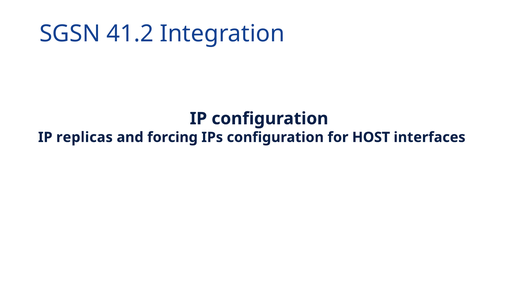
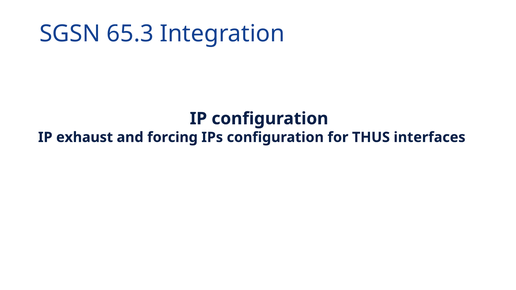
41.2: 41.2 -> 65.3 (130, 34)
replicas: replicas -> exhaust (85, 137)
HOST: HOST -> THUS (371, 137)
